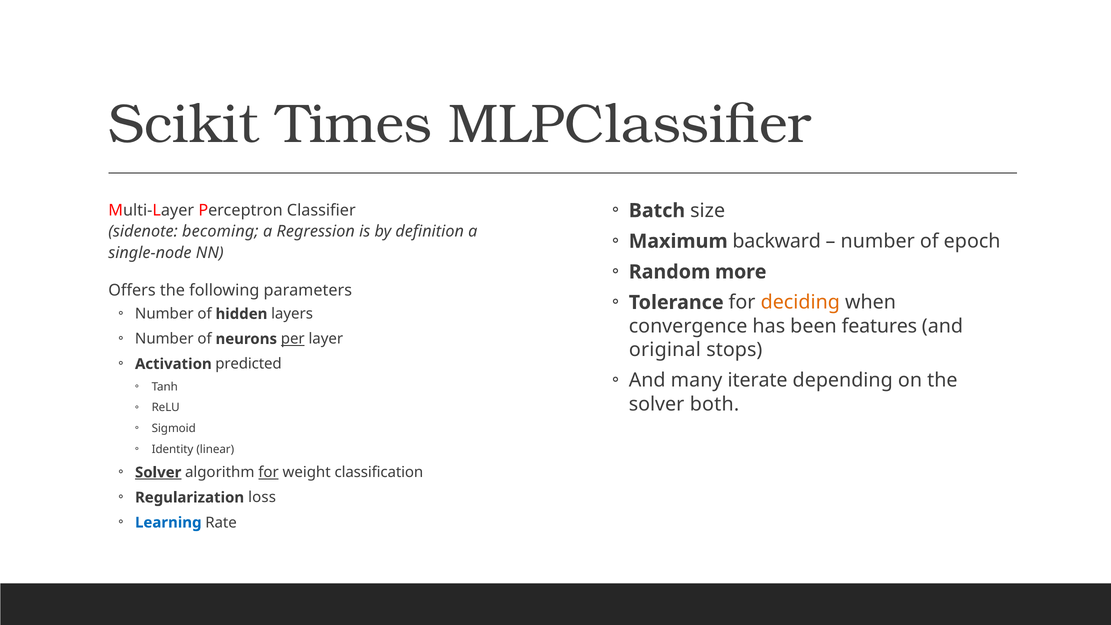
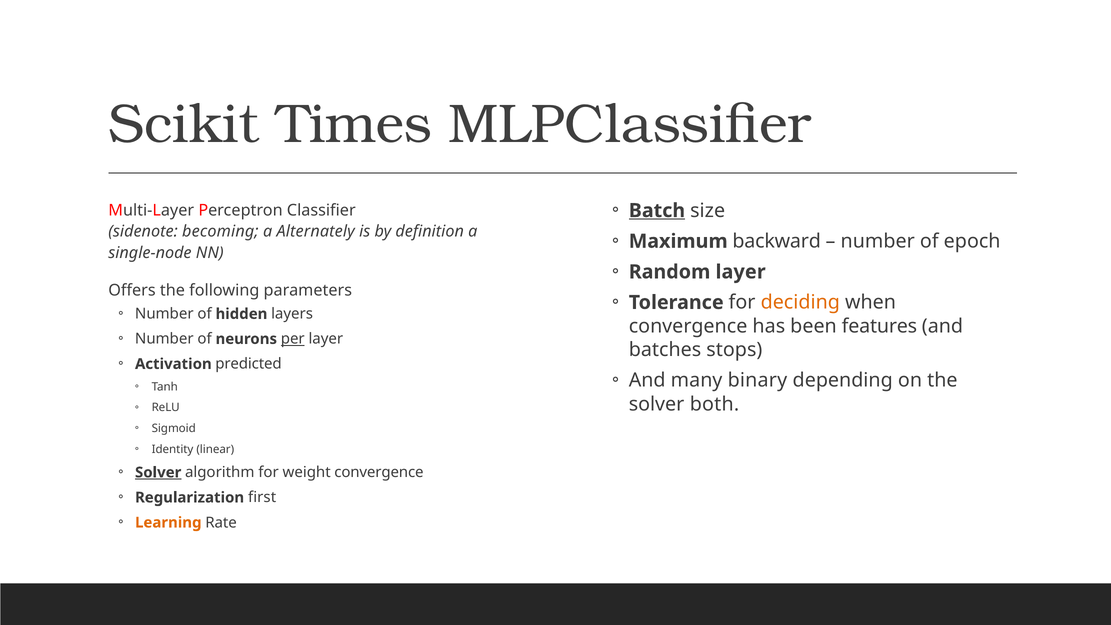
Batch underline: none -> present (657, 211)
Regression: Regression -> Alternately (316, 232)
Random more: more -> layer (741, 272)
original: original -> batches (665, 350)
iterate: iterate -> binary (757, 380)
for underline: present -> none (269, 472)
weight classification: classification -> convergence (379, 472)
loss: loss -> first (262, 497)
Learning colour: blue -> orange (168, 522)
